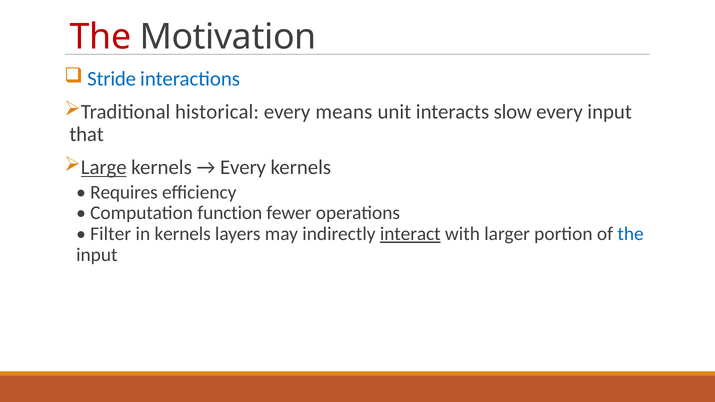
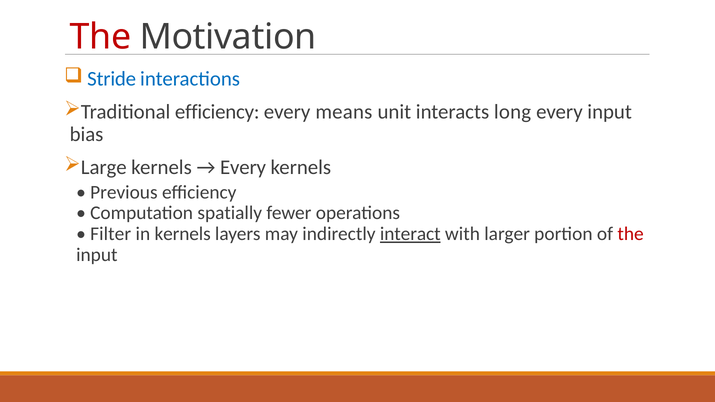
Traditional historical: historical -> efficiency (217, 112)
slow: slow -> long (513, 112)
that: that -> bias (87, 135)
Large underline: present -> none (104, 168)
Requires: Requires -> Previous (124, 192)
function: function -> spatially (230, 213)
the colour: blue -> red (631, 234)
